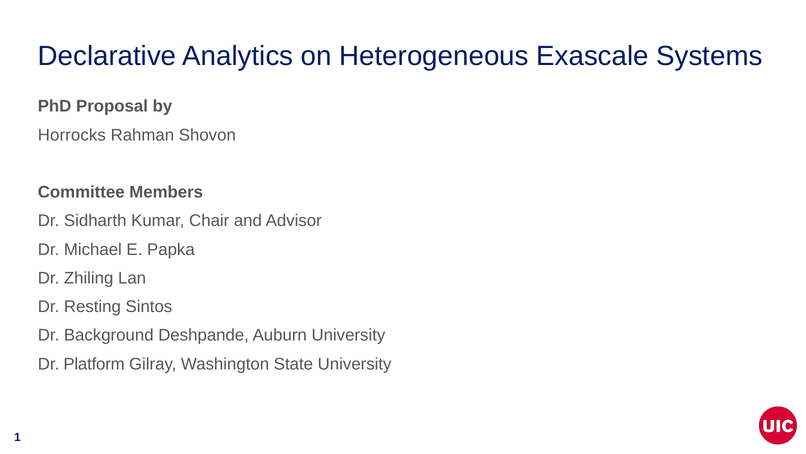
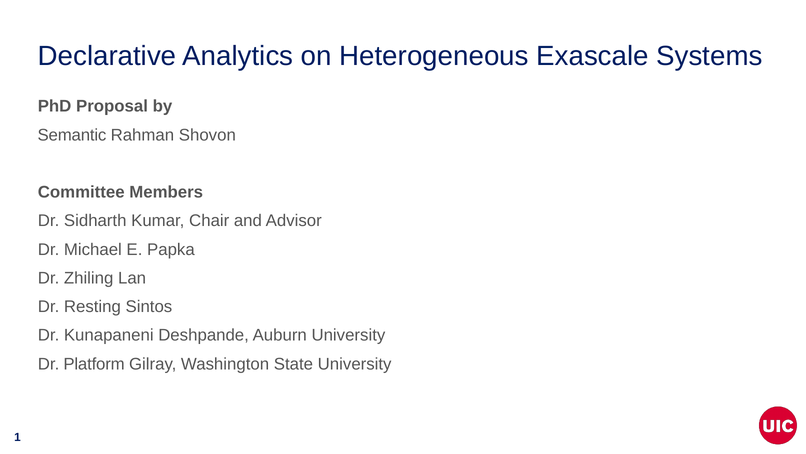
Horrocks: Horrocks -> Semantic (72, 135)
Background: Background -> Kunapaneni (109, 335)
